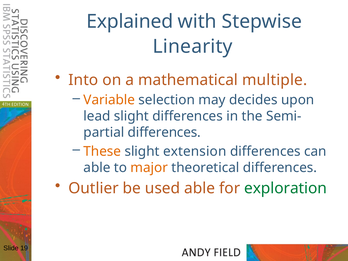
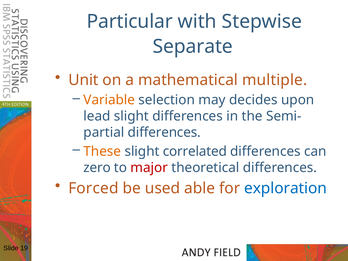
Explained: Explained -> Particular (130, 21)
Linearity: Linearity -> Separate (193, 47)
Into: Into -> Unit (83, 80)
extension: extension -> correlated (195, 151)
able: able -> zero (97, 168)
major colour: orange -> red (149, 168)
Outlier: Outlier -> Forced (93, 188)
exploration colour: green -> blue (286, 188)
